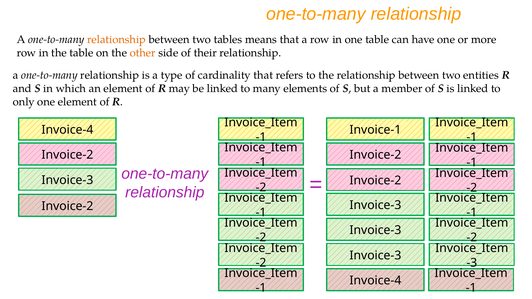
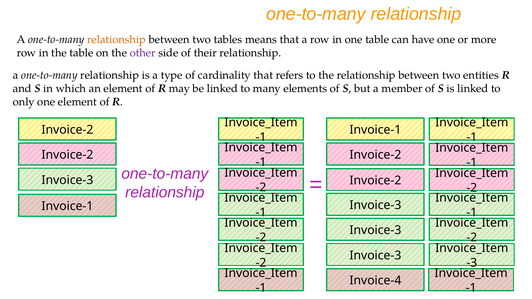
other colour: orange -> purple (143, 53)
Invoice-4: Invoice-4 -> Invoice-2 (67, 130)
Invoice-2: Invoice-2 -> Invoice-1 (67, 206)
